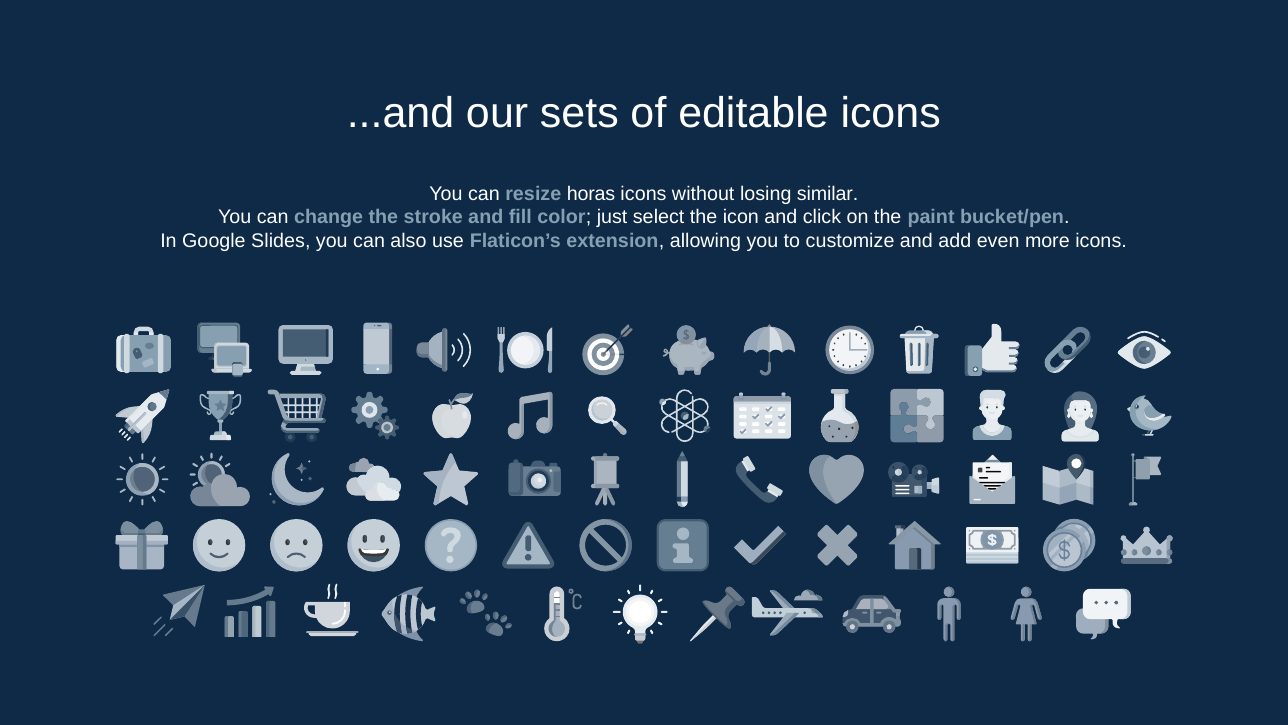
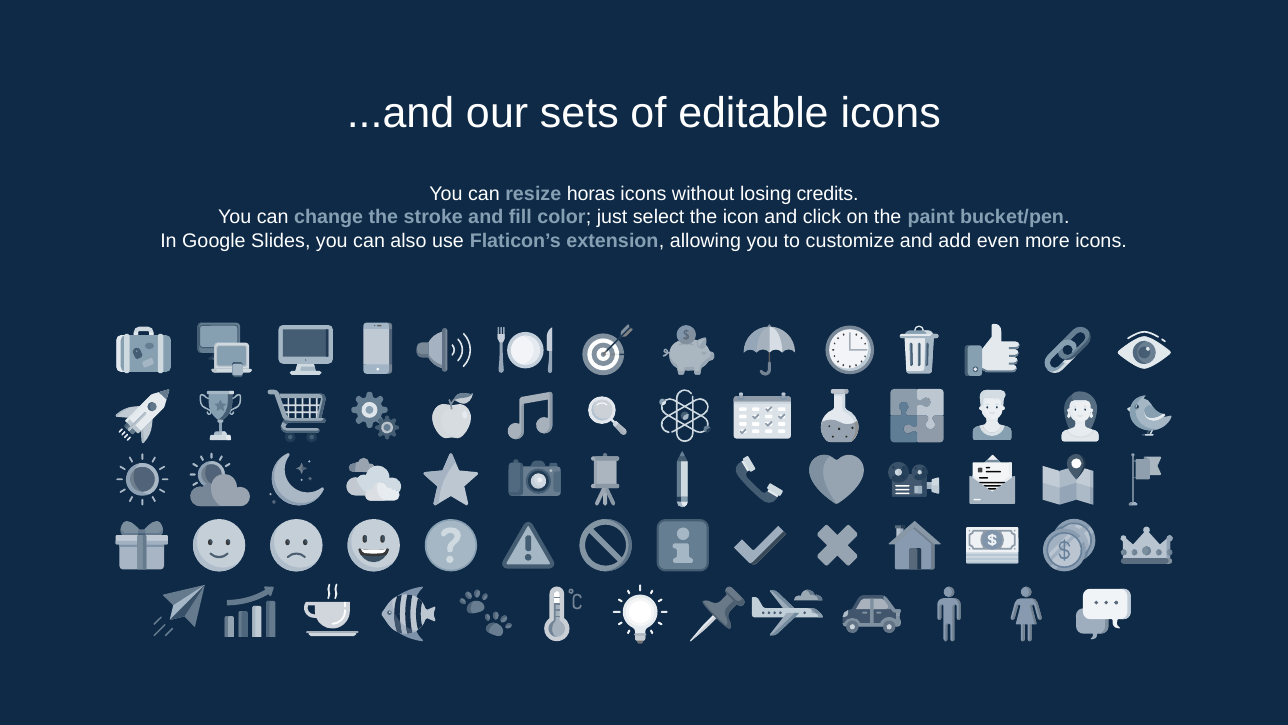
similar: similar -> credits (828, 193)
